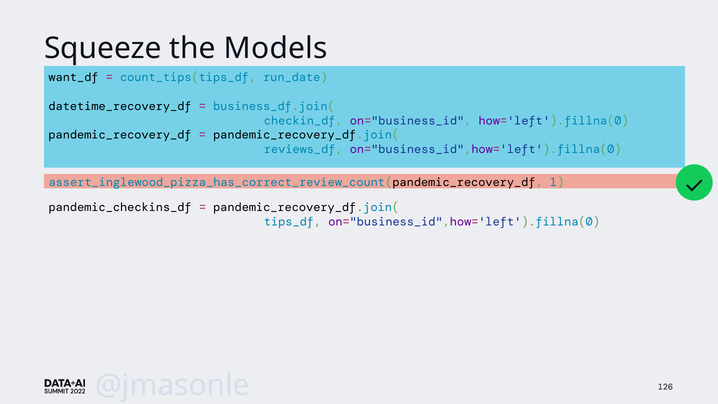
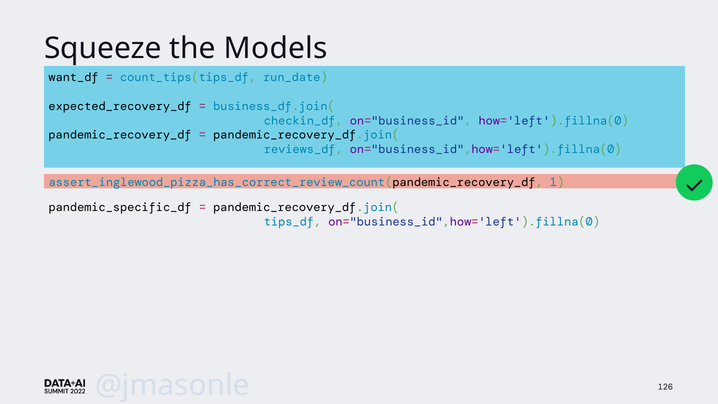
datetime_recovery_df: datetime_recovery_df -> expected_recovery_df (120, 106)
pandemic_checkins_df: pandemic_checkins_df -> pandemic_specific_df (120, 207)
